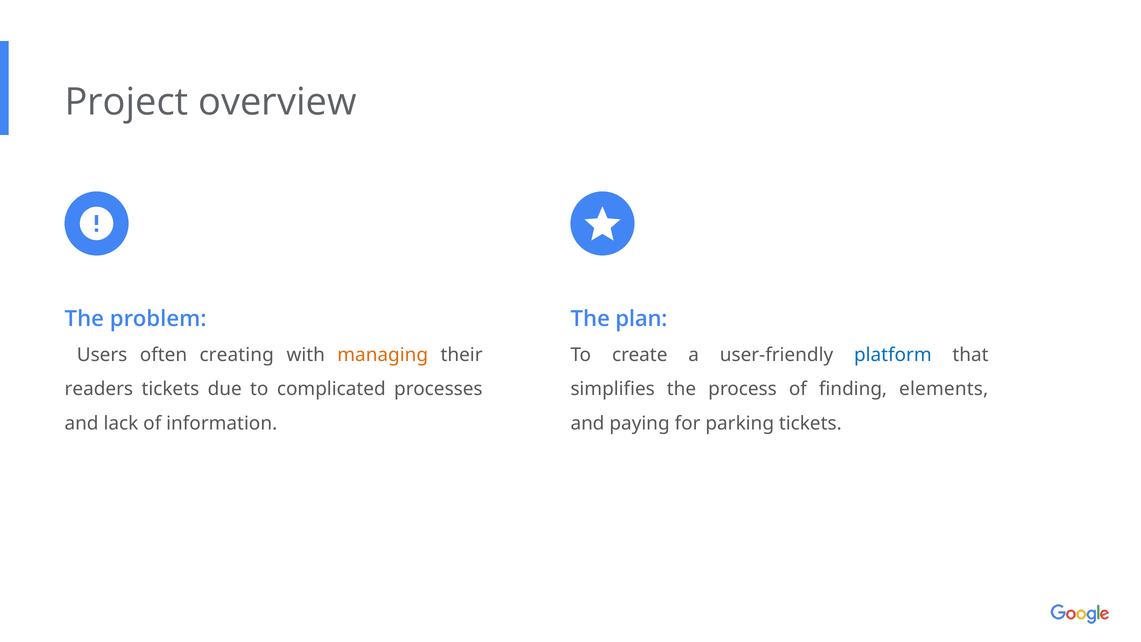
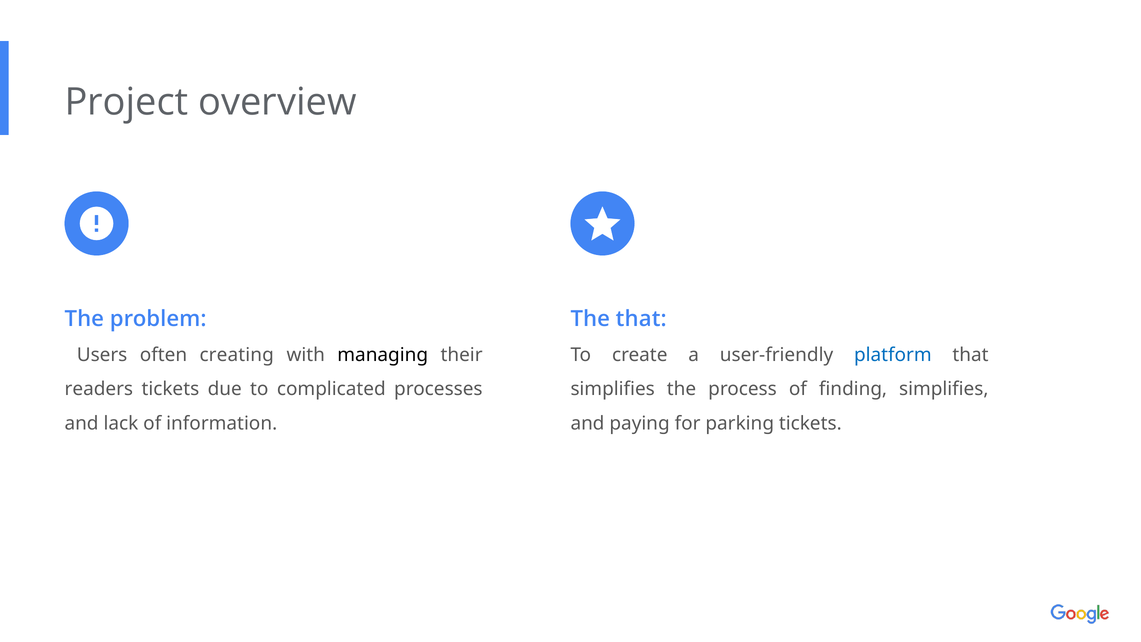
The plan: plan -> that (641, 319)
managing colour: orange -> black (383, 355)
finding elements: elements -> simplifies (944, 389)
